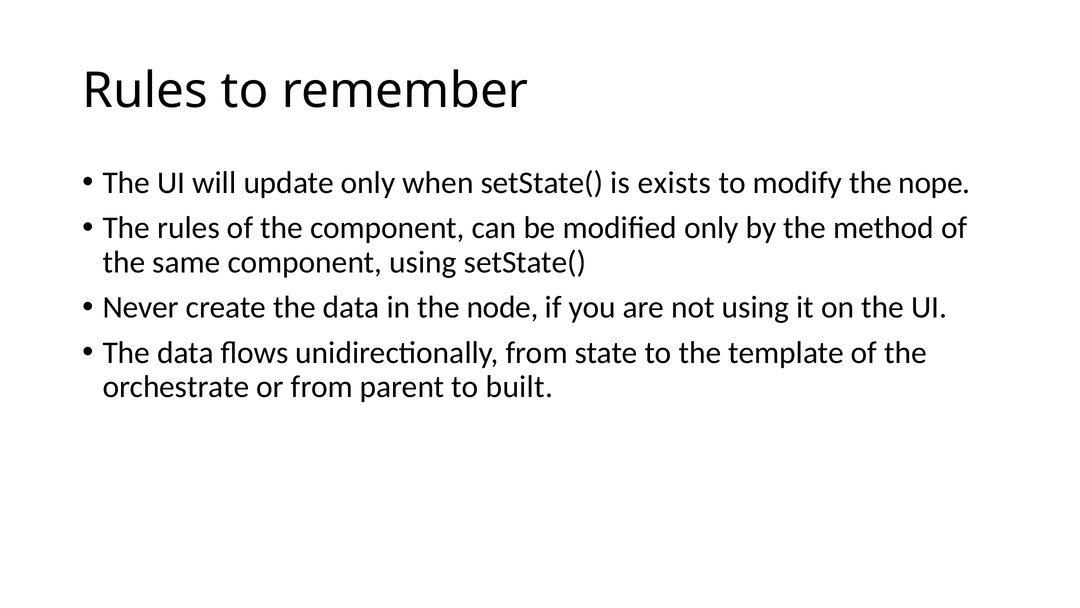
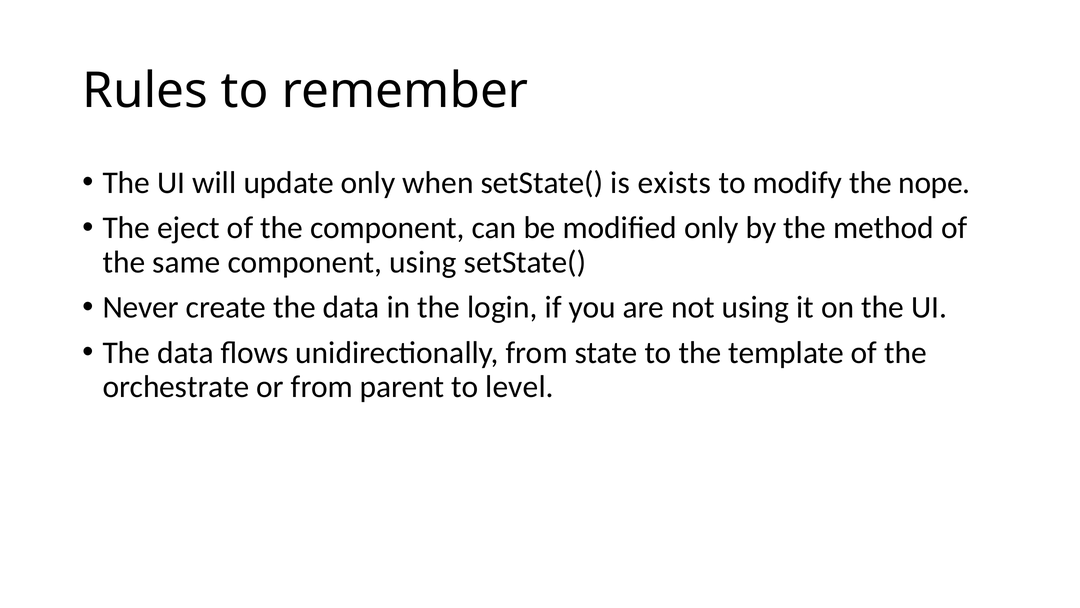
The rules: rules -> eject (188, 228)
node: node -> login (502, 307)
built: built -> level (520, 386)
